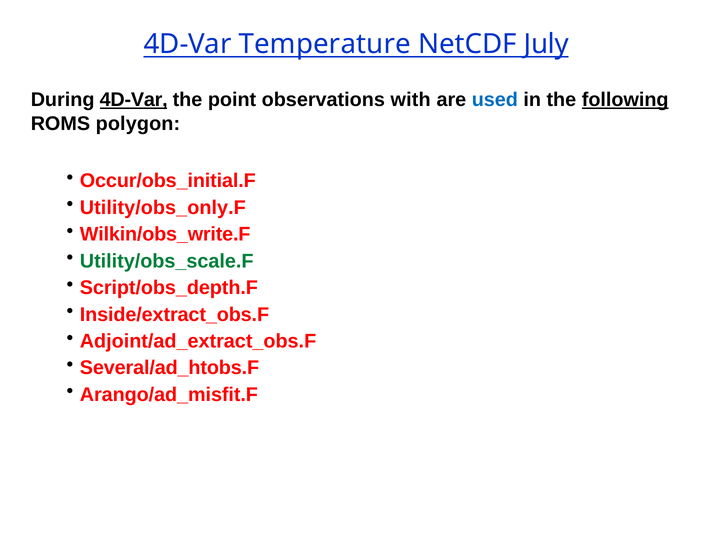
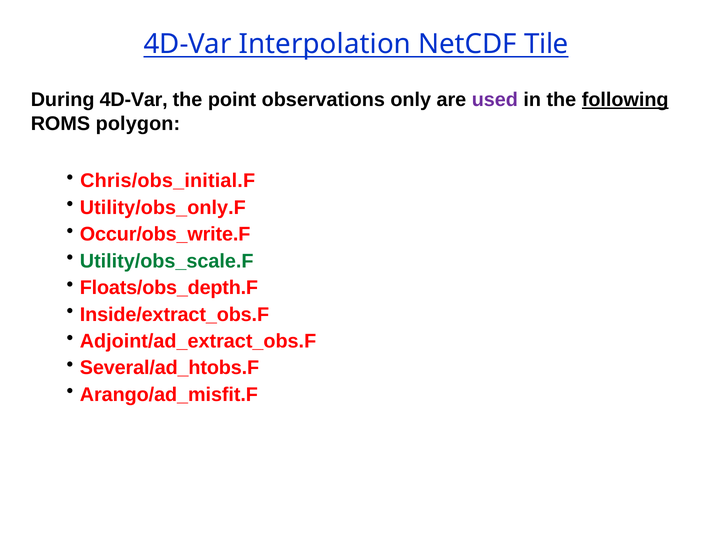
Temperature: Temperature -> Interpolation (325, 44)
July: July -> Tile (546, 44)
4D-Var underline: present -> none (134, 100)
with: with -> only (411, 100)
used colour: blue -> purple (495, 100)
Occur/obs_initial.F: Occur/obs_initial.F -> Chris/obs_initial.F (168, 181)
Wilkin/obs_write.F: Wilkin/obs_write.F -> Occur/obs_write.F (165, 234)
Script/obs_depth.F: Script/obs_depth.F -> Floats/obs_depth.F (169, 288)
